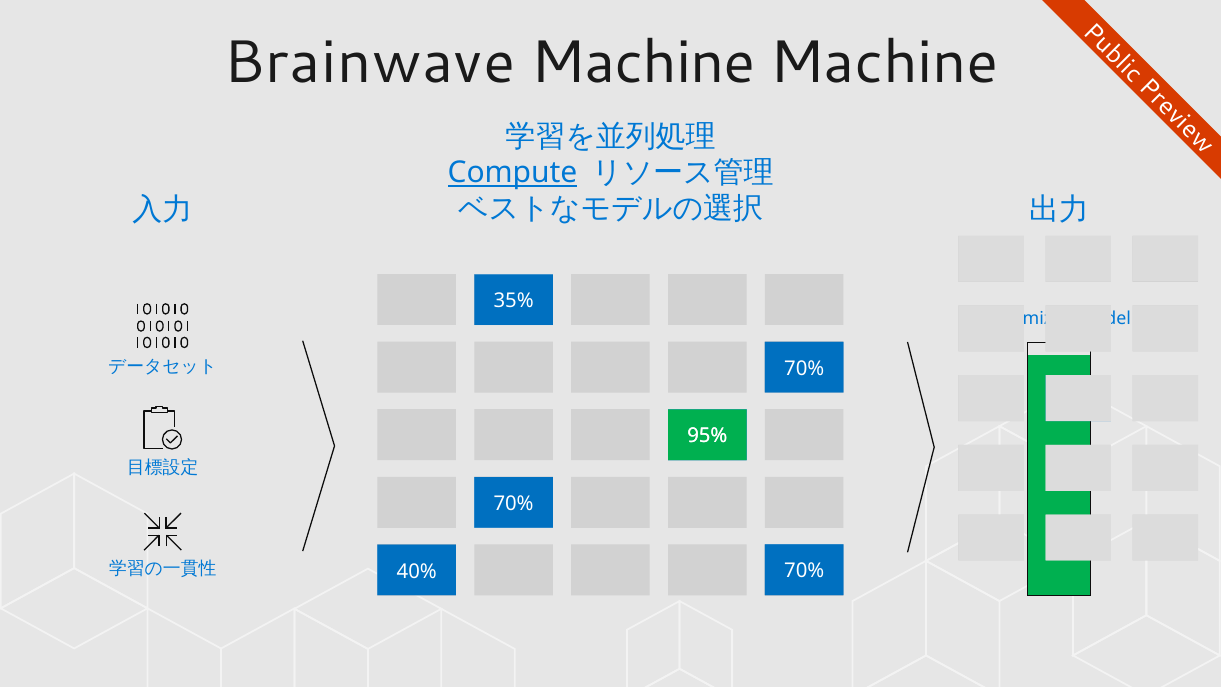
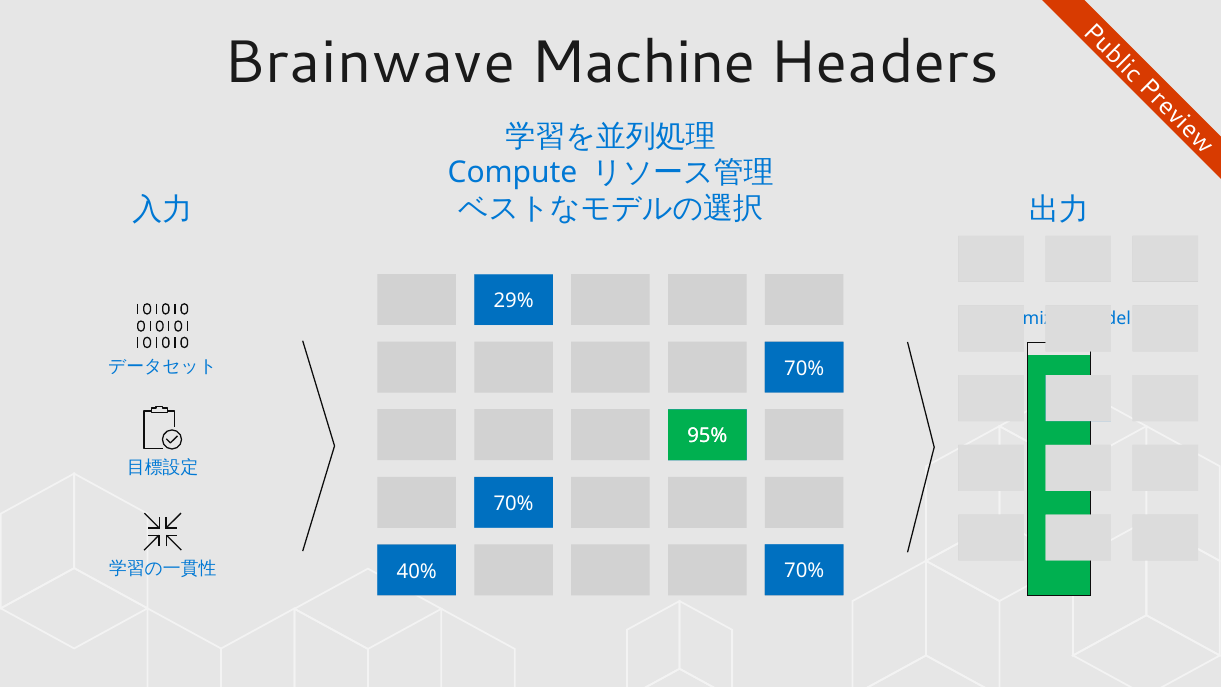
Machine Machine: Machine -> Headers (884, 63)
Compute underline: present -> none (512, 173)
35%: 35% -> 29% (514, 301)
